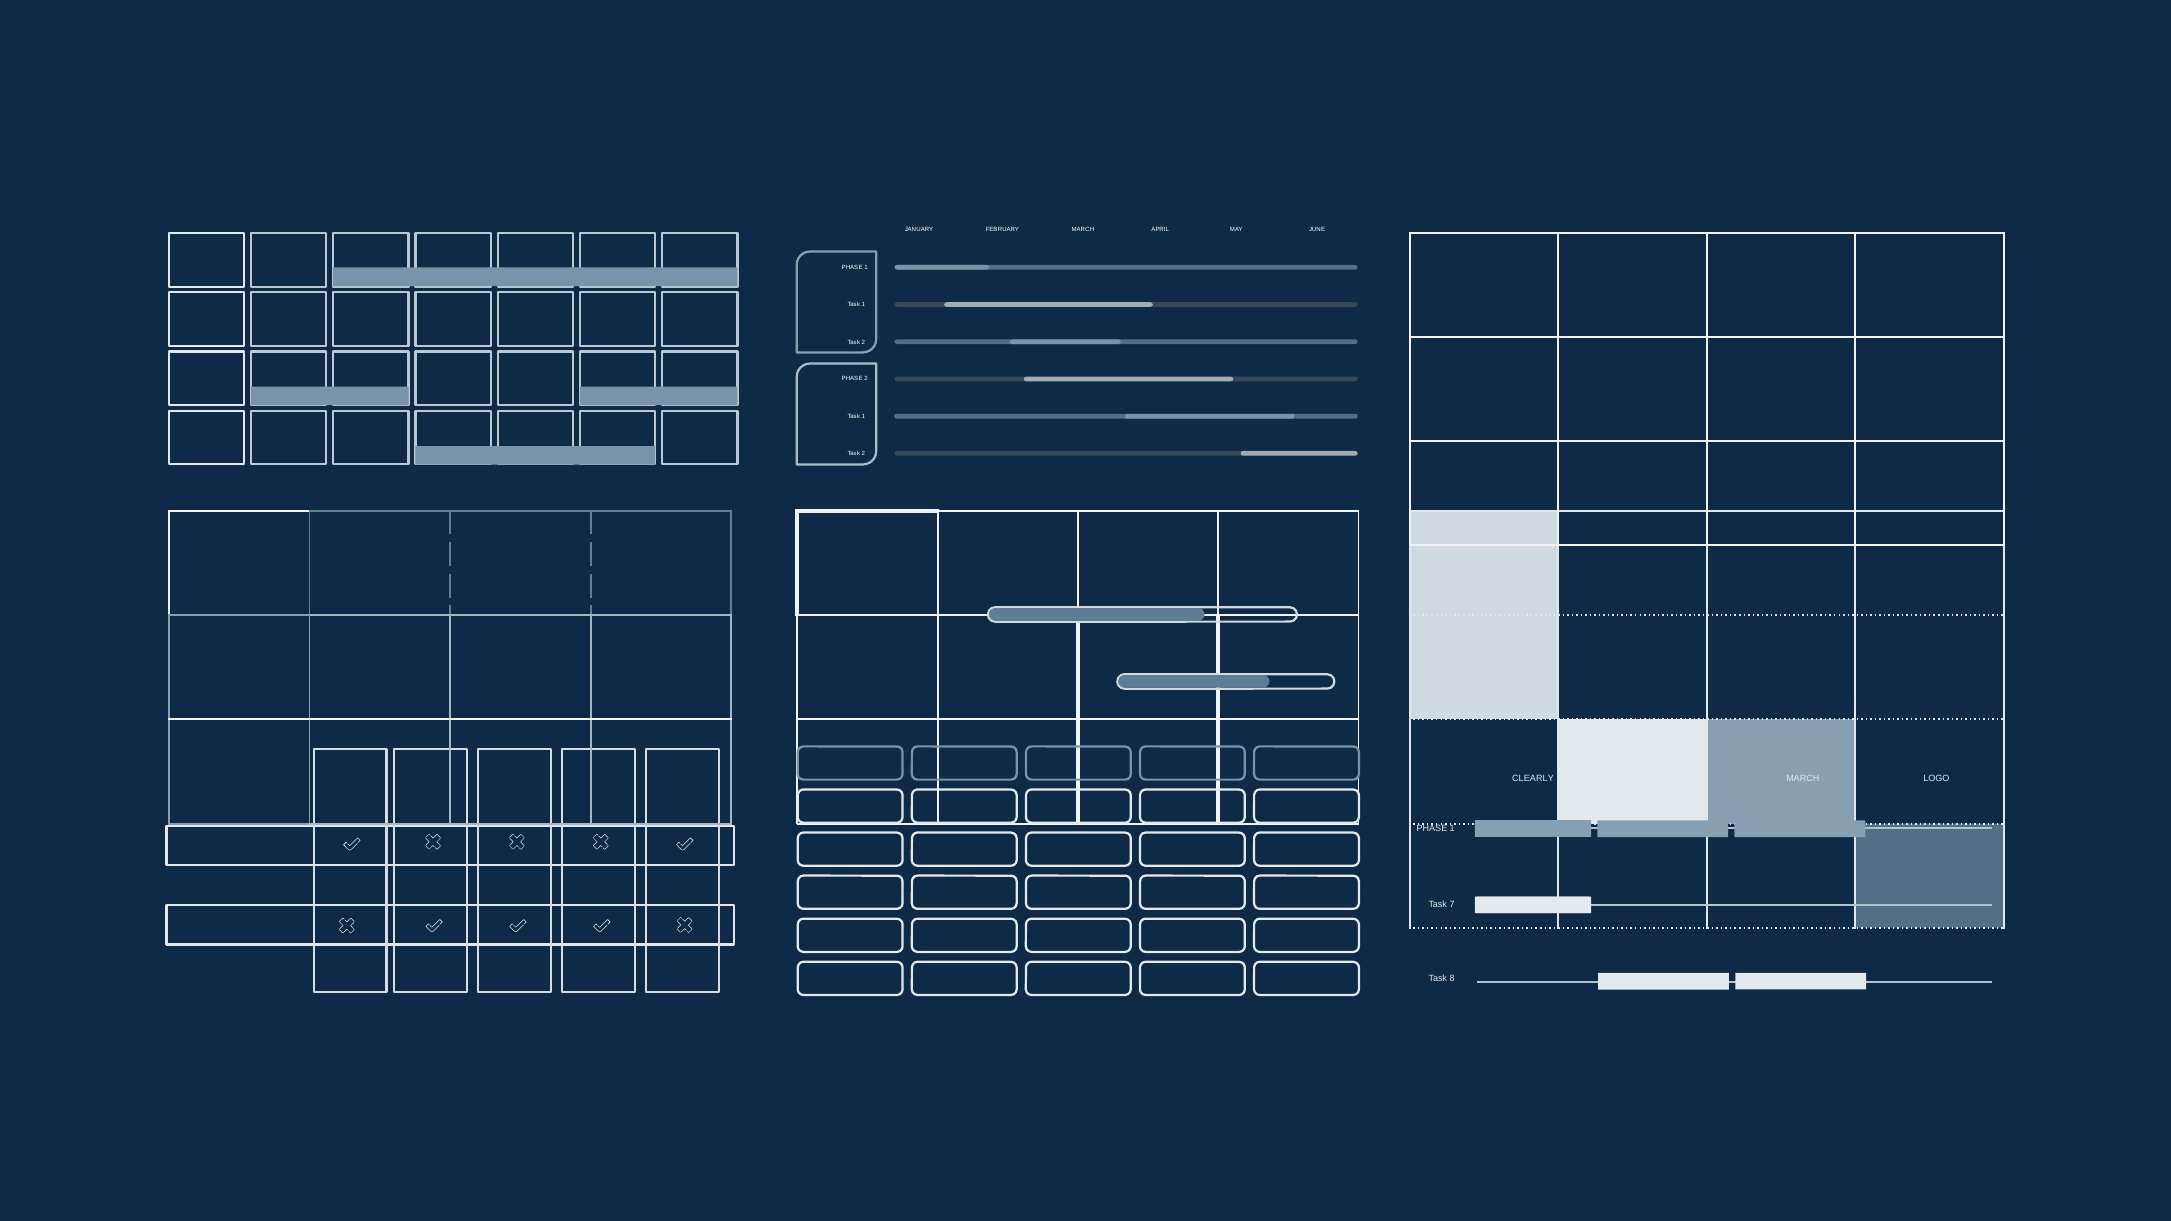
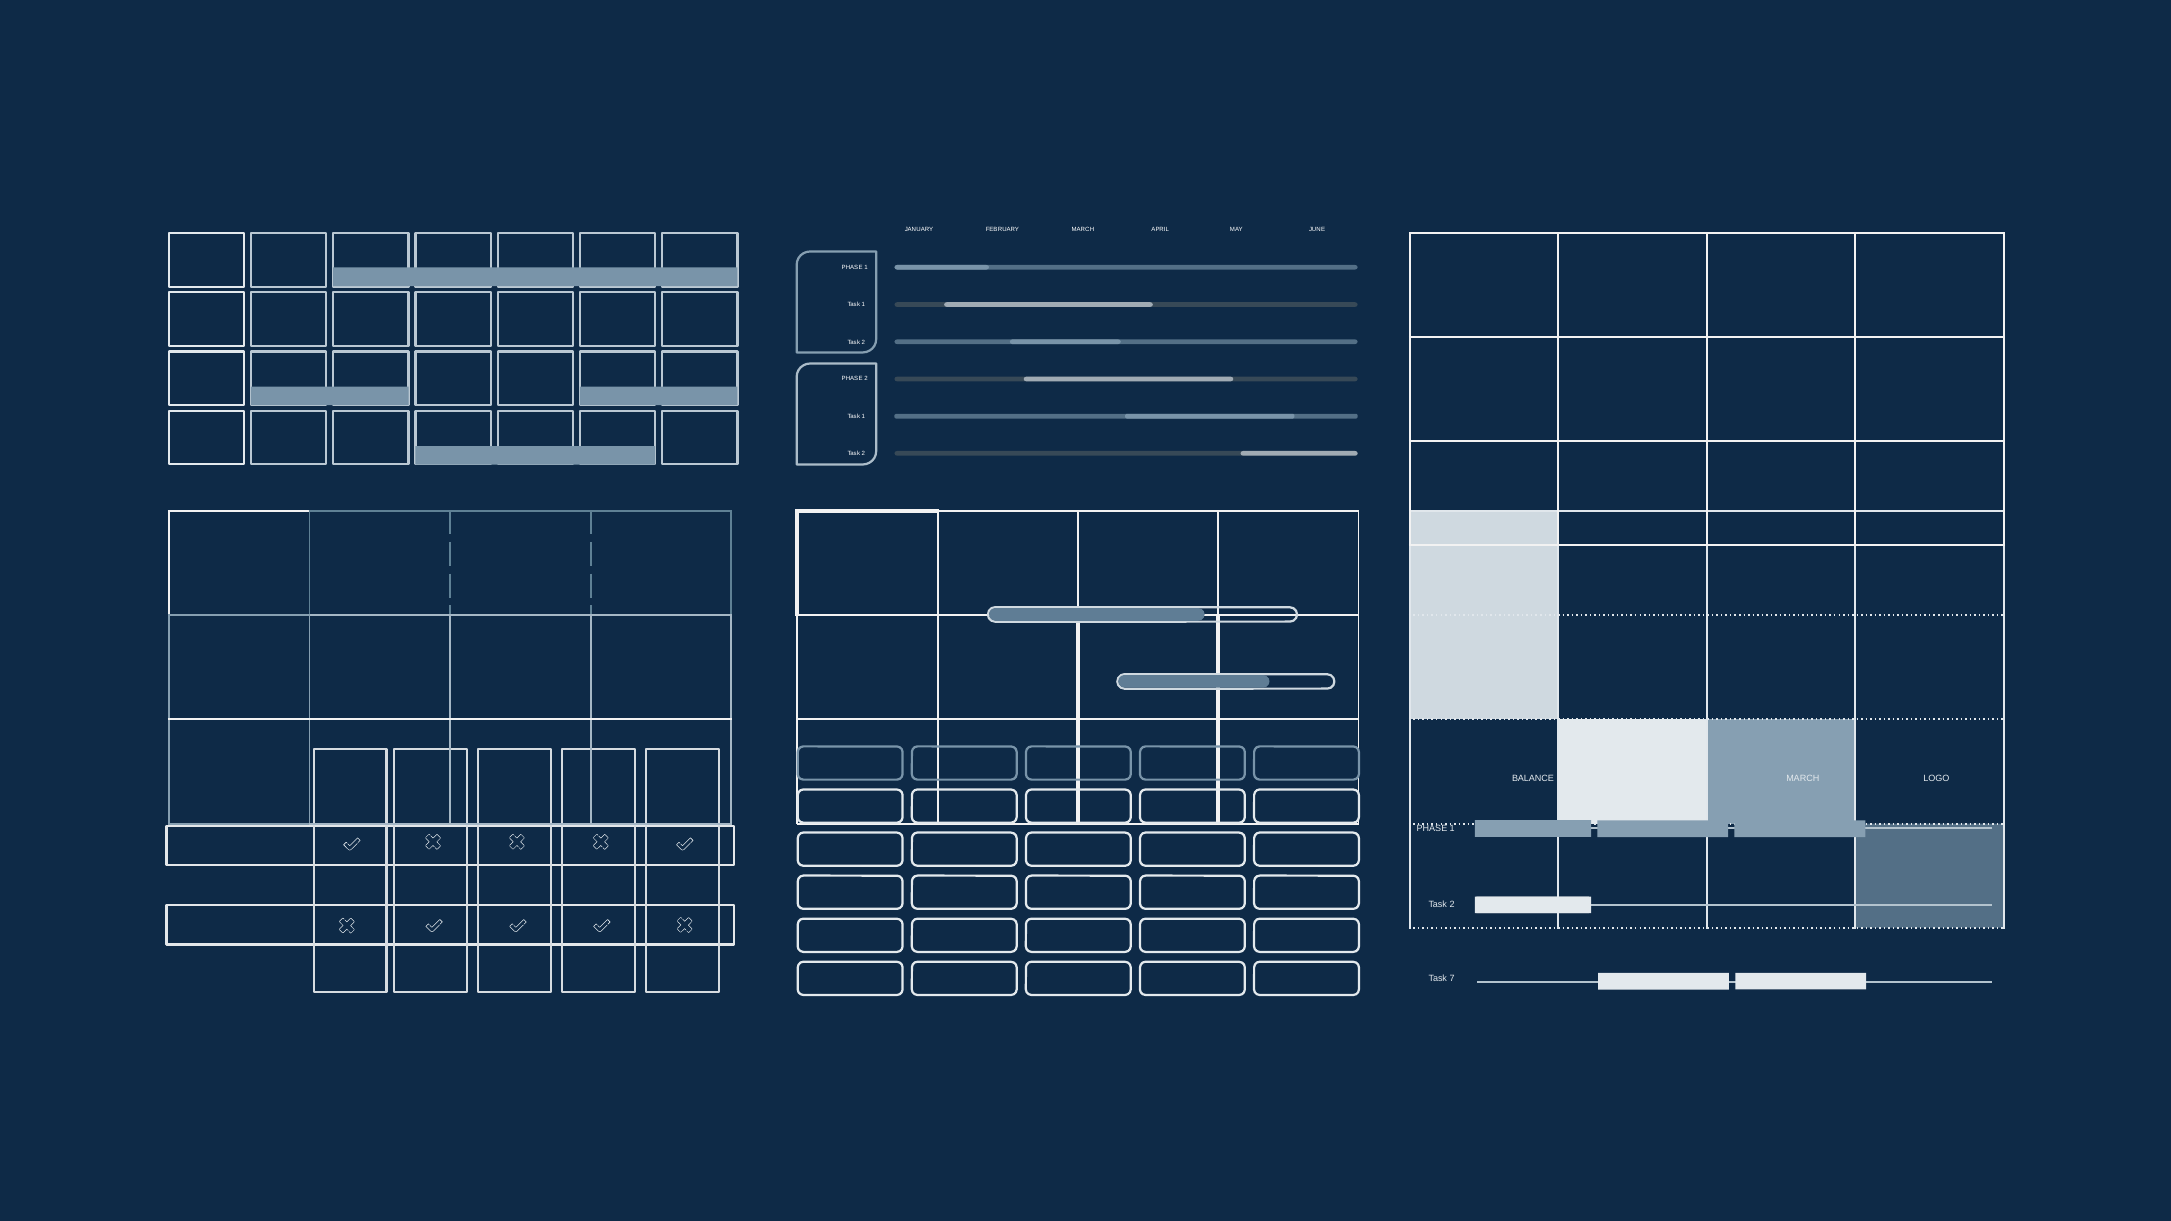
CLEARLY: CLEARLY -> BALANCE (1533, 779)
7: 7 -> 2 (1452, 904)
8: 8 -> 7 (1452, 979)
